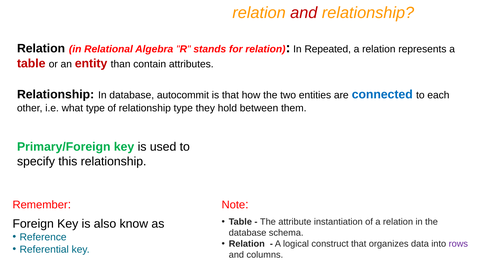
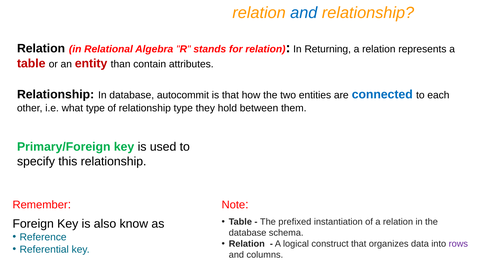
and colour: red -> blue (304, 13)
Repeated: Repeated -> Returning (328, 49)
attribute: attribute -> prefixed (295, 222)
